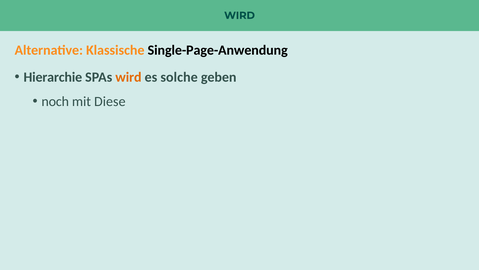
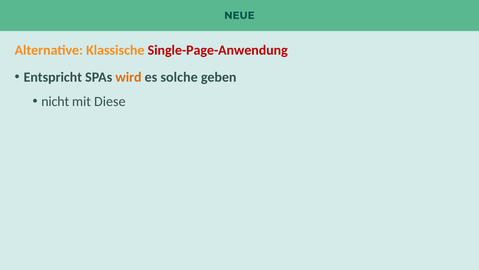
WIRD: WIRD -> NEUE (239, 15)
Single-Page-Anwendung colour: black -> red (218, 50)
Hierarchie: Hierarchie -> Entspricht (53, 77)
noch: noch -> nicht (55, 101)
